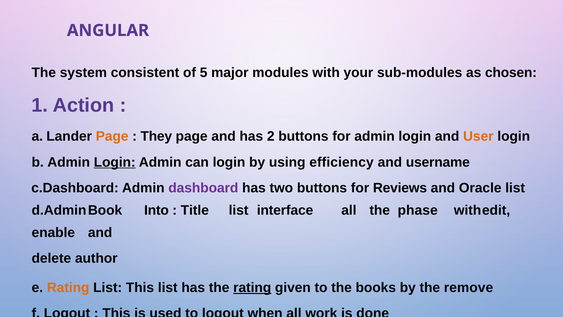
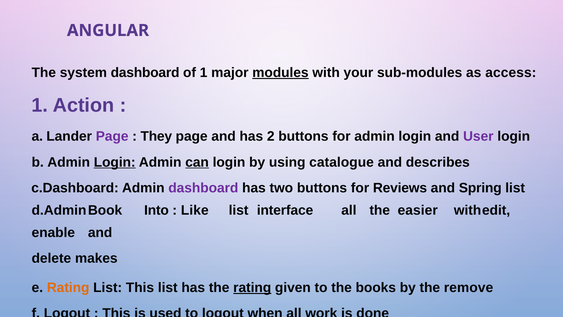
system consistent: consistent -> dashboard (145, 73)
of 5: 5 -> 1 (204, 73)
modules underline: none -> present (280, 73)
chosen: chosen -> access (511, 73)
Page colour: orange -> purple (112, 136)
User colour: orange -> purple (478, 136)
can underline: none -> present (197, 162)
efficiency: efficiency -> catalogue (342, 162)
username: username -> describes (438, 162)
Oracle: Oracle -> Spring (480, 188)
Title: Title -> Like (195, 210)
phase: phase -> easier (418, 210)
author: author -> makes (96, 258)
